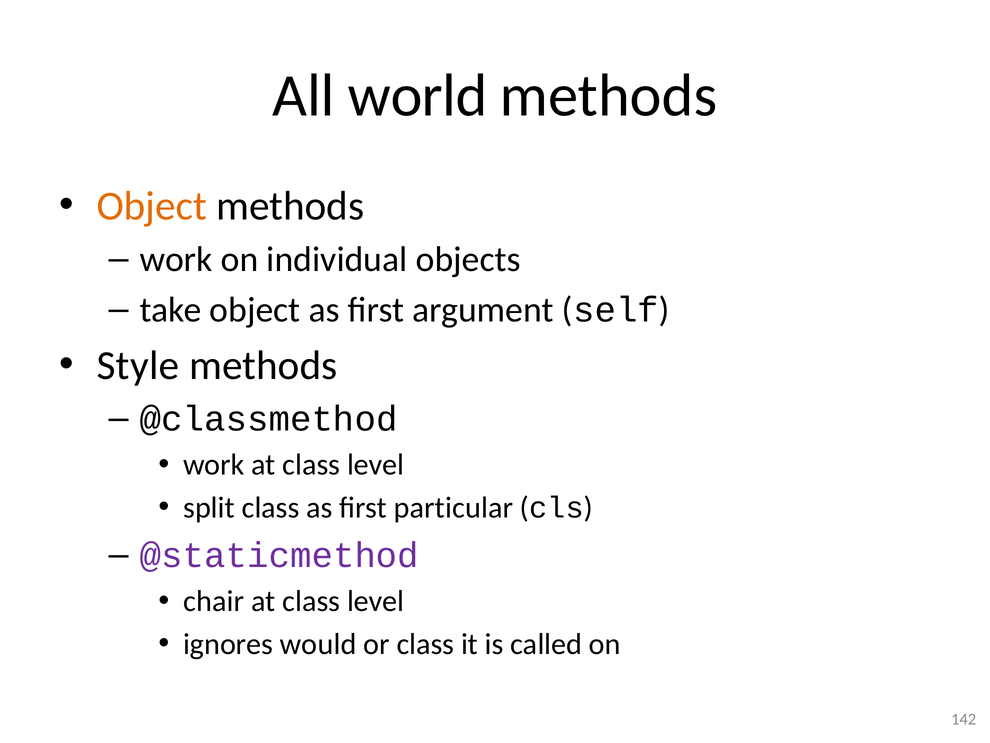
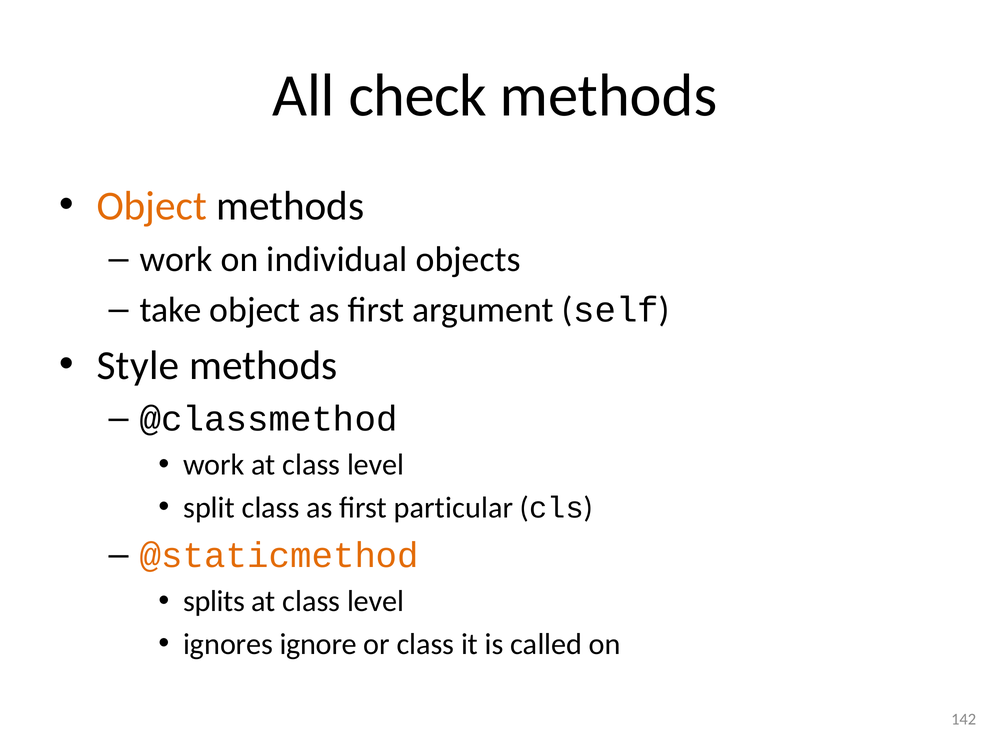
world: world -> check (418, 96)
@staticmethod colour: purple -> orange (279, 555)
chair: chair -> splits (214, 601)
would: would -> ignore (318, 644)
